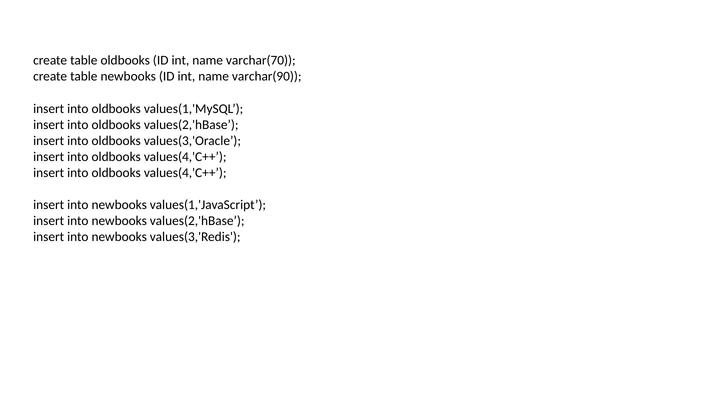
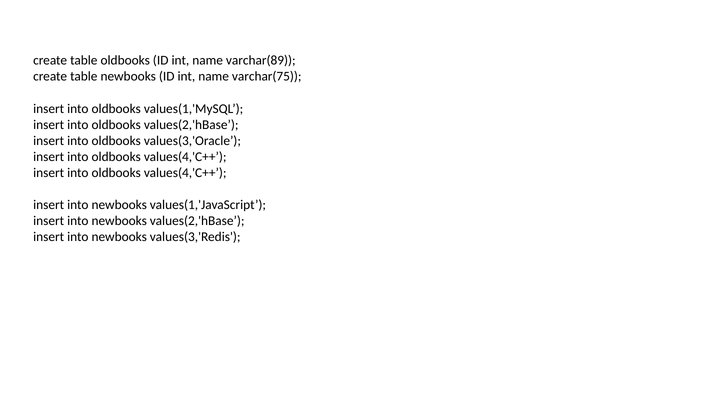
varchar(70: varchar(70 -> varchar(89 (261, 60)
varchar(90: varchar(90 -> varchar(75 (267, 76)
